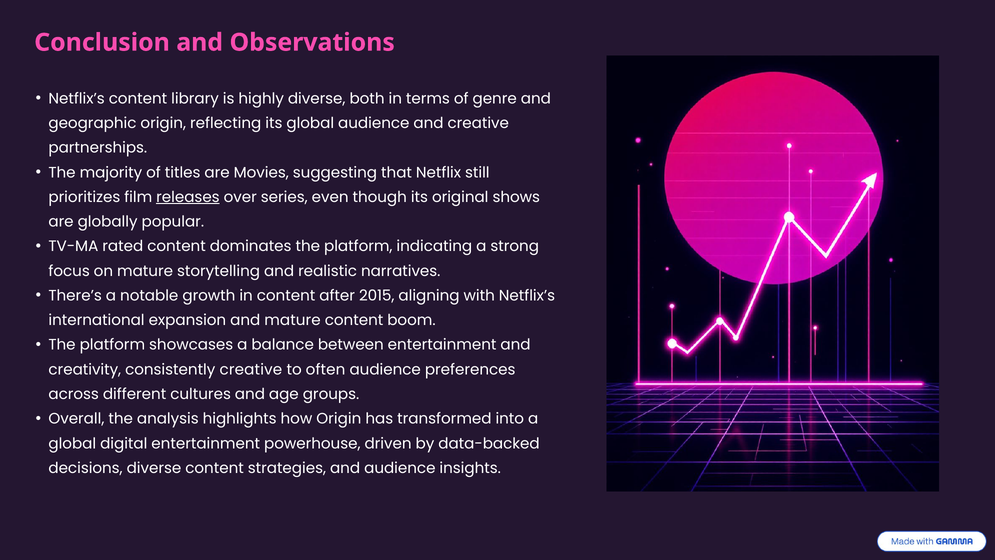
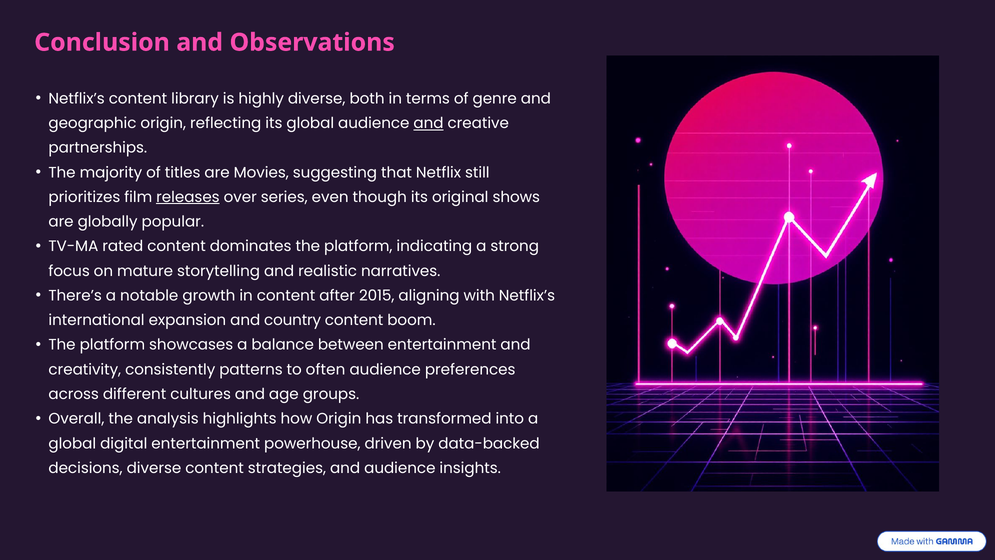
and underline: none -> present (429, 123)
and mature: mature -> country (293, 320)
consistently creative: creative -> patterns (251, 369)
